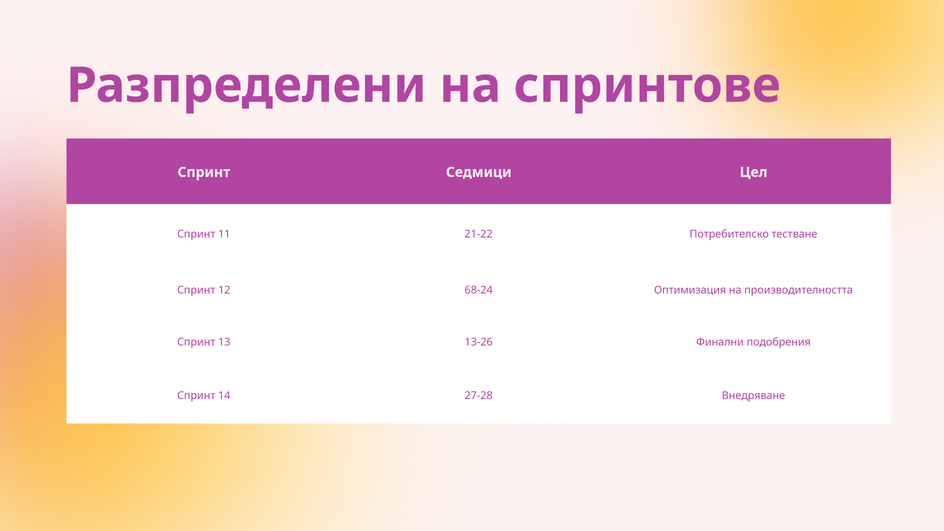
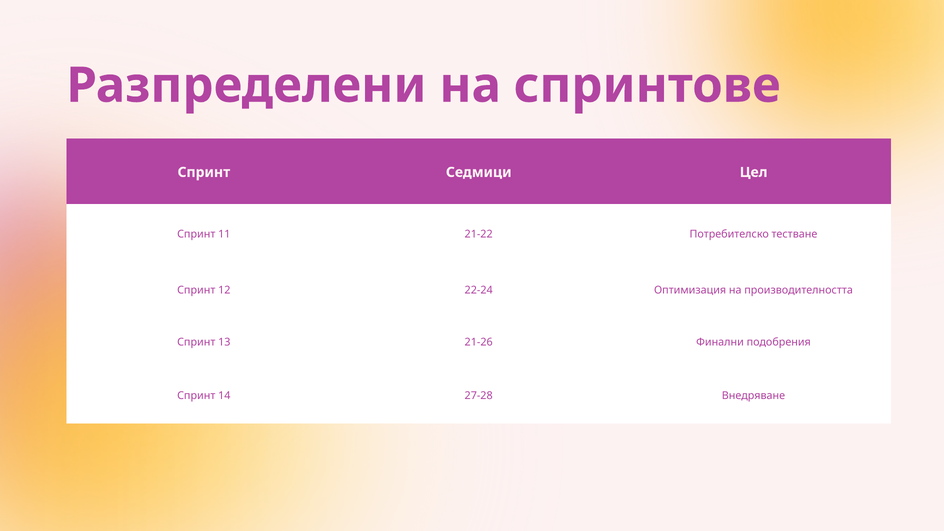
68-24: 68-24 -> 22-24 (479, 290)
13-26: 13-26 -> 21-26 (479, 342)
